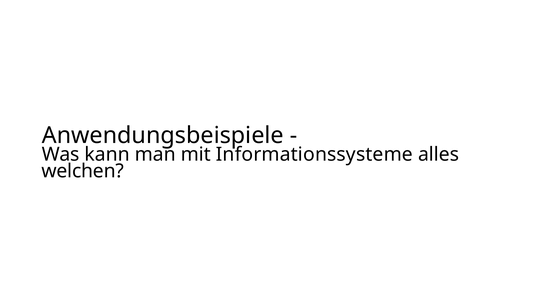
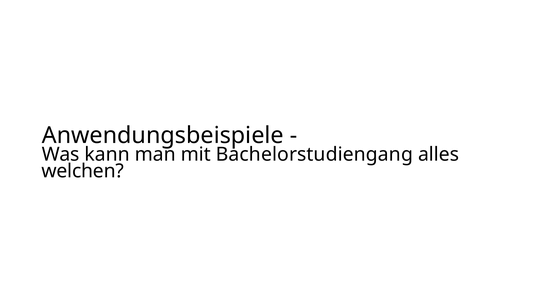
Informationssysteme: Informationssysteme -> Bachelorstudiengang (314, 154)
